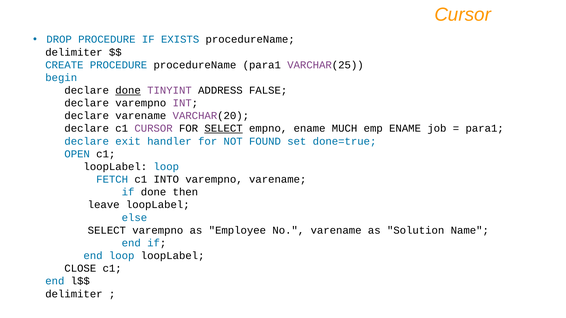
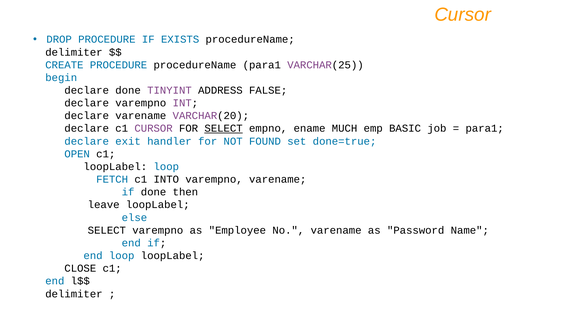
done underline: present -> none (128, 90)
emp ENAME: ENAME -> BASIC (405, 129)
Solution: Solution -> Password (416, 231)
